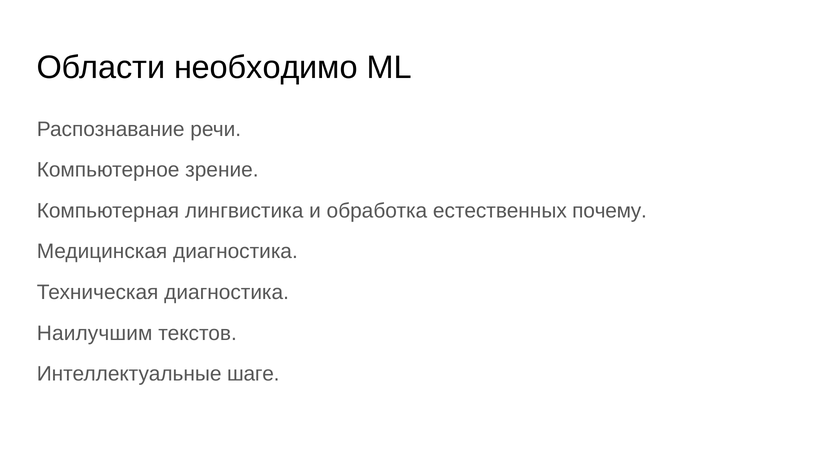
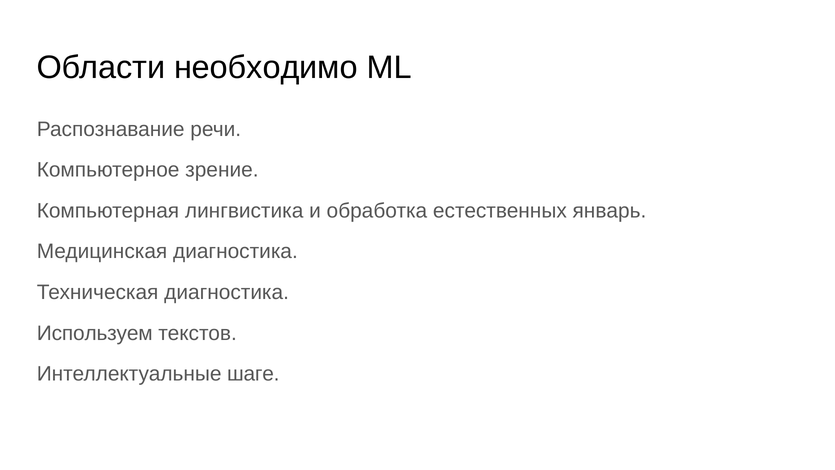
почему: почему -> январь (609, 211)
Наилучшим: Наилучшим -> Используем (95, 333)
